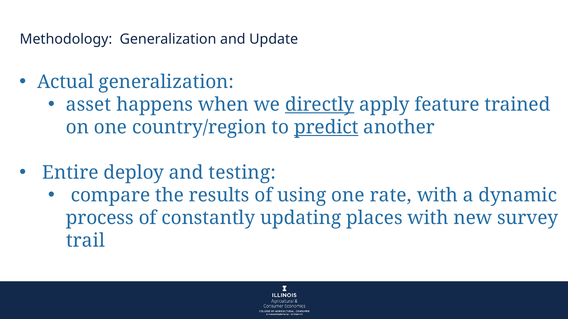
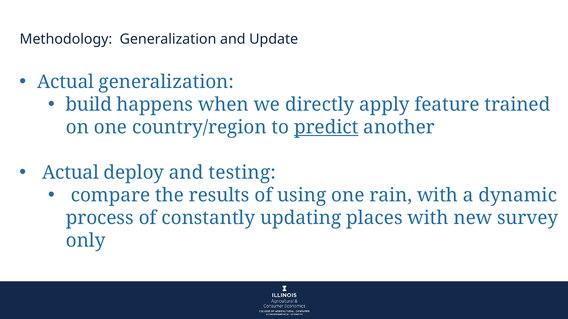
asset: asset -> build (89, 105)
directly underline: present -> none (320, 105)
Entire: Entire -> Actual (71, 173)
rate: rate -> rain (391, 196)
trail: trail -> only (86, 241)
